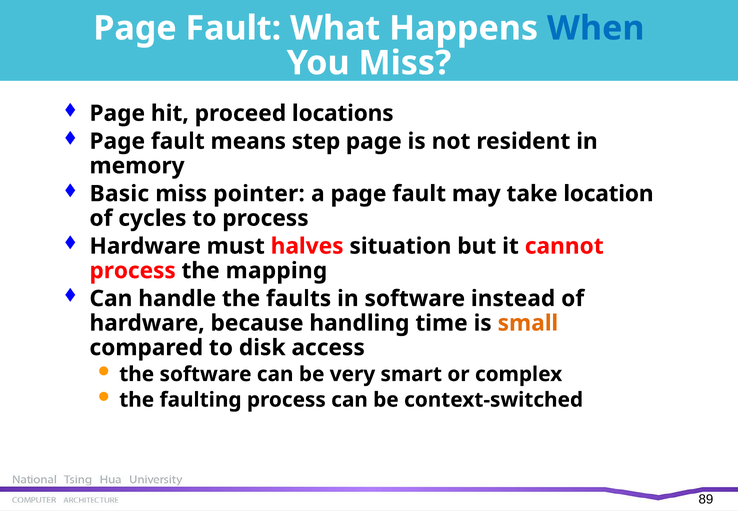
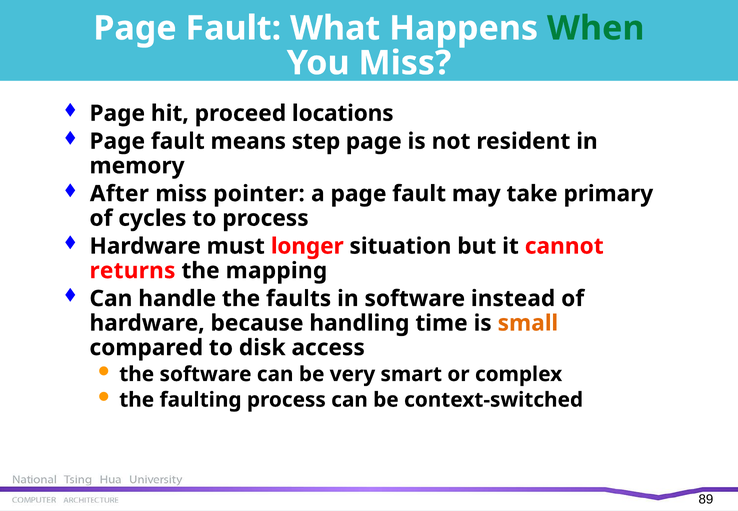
When colour: blue -> green (596, 28)
Basic: Basic -> After (119, 194)
location: location -> primary (608, 194)
halves: halves -> longer (307, 246)
process: process -> returns (132, 271)
